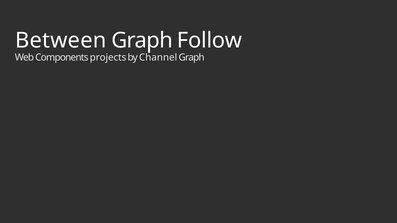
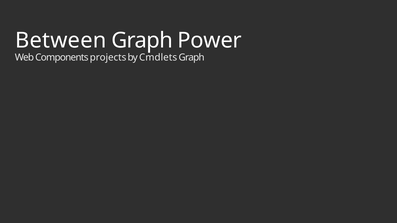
Follow: Follow -> Power (210, 40)
Channel: Channel -> Cmdlets (158, 58)
